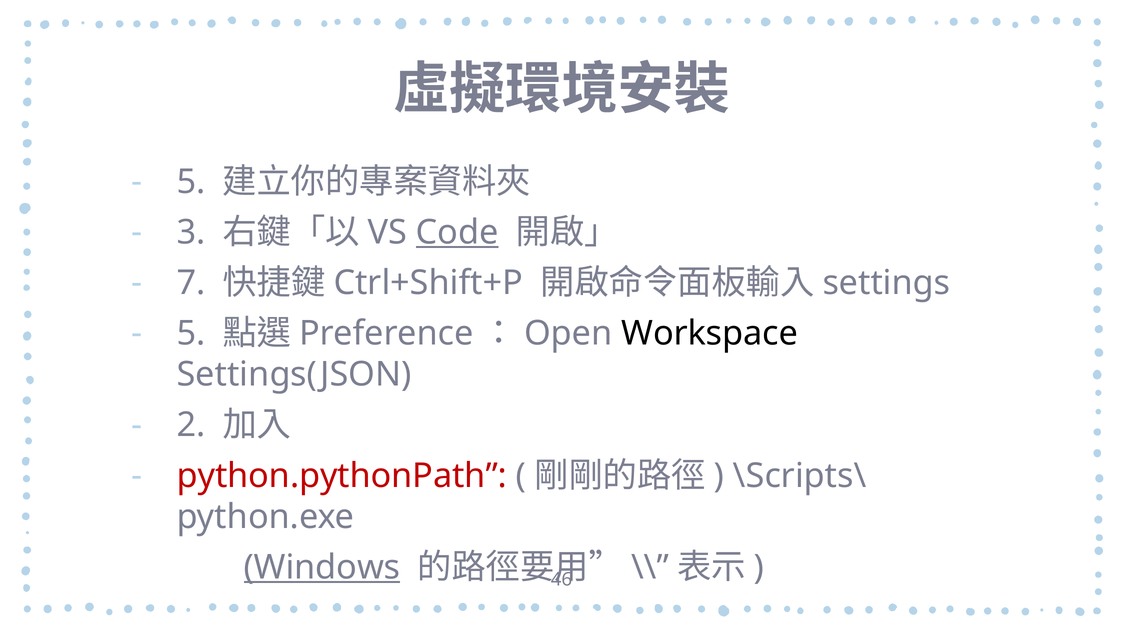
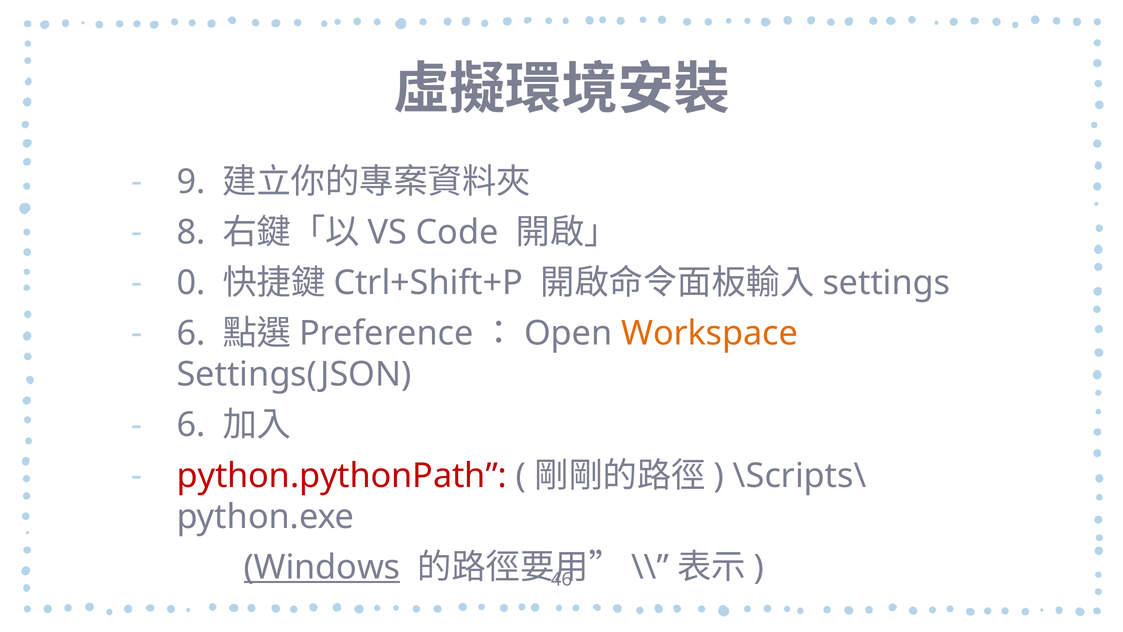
5: 5 -> 9 (191, 182)
3: 3 -> 8 (191, 232)
Code underline: present -> none (457, 232)
7: 7 -> 0 (191, 283)
5: 5 -> 6 (191, 333)
Workspace colour: black -> orange (710, 333)
2: 2 -> 6 (191, 425)
